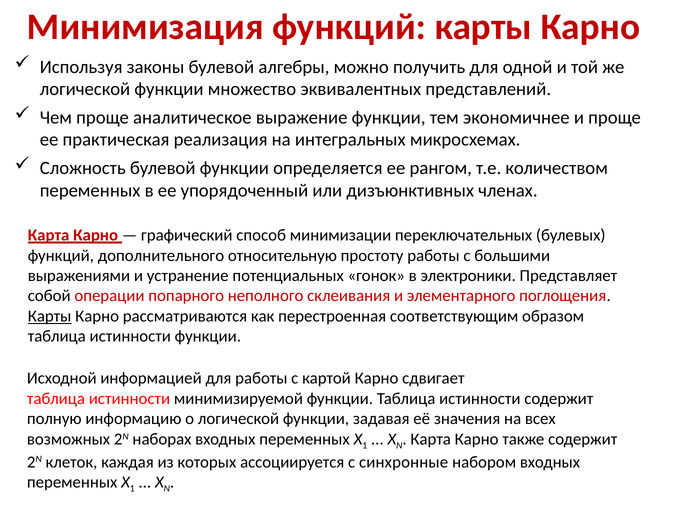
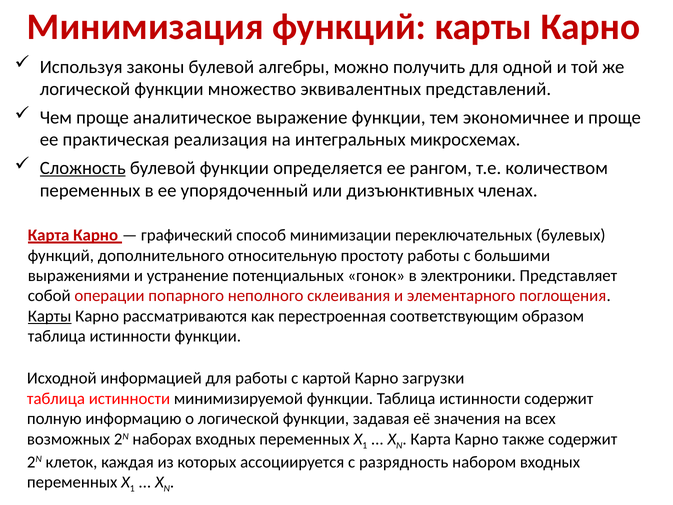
Сложность underline: none -> present (83, 168)
сдвигает: сдвигает -> загрузки (433, 378)
синхронные: синхронные -> разрядность (404, 462)
